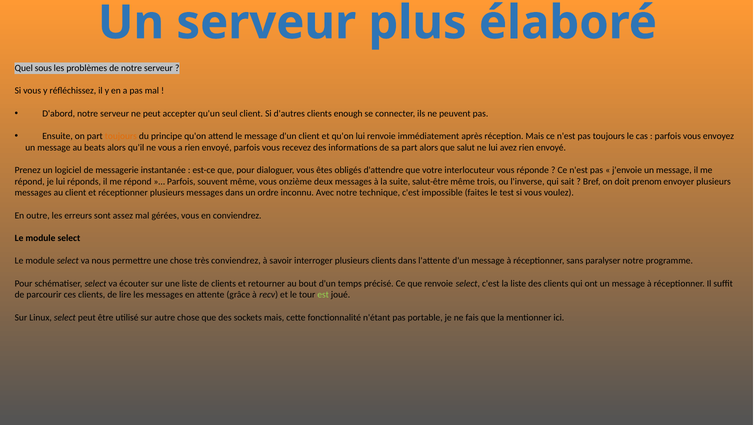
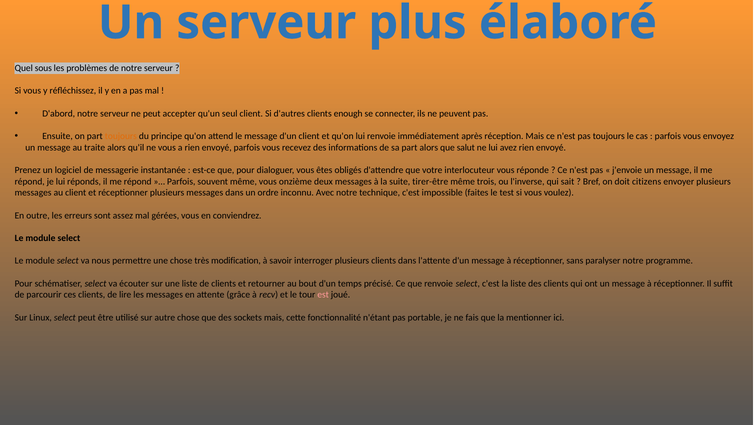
beats: beats -> traite (95, 147)
salut-être: salut-être -> tirer-être (430, 181)
prenom: prenom -> citizens (647, 181)
très conviendrez: conviendrez -> modification (236, 261)
est colour: light green -> pink (323, 295)
